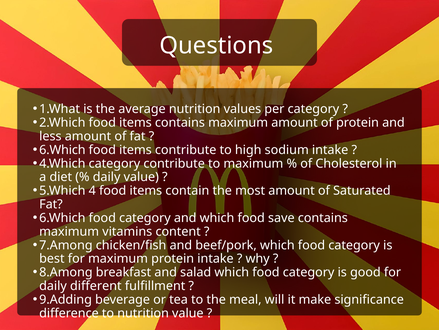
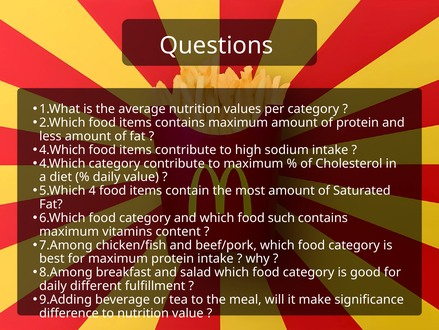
6.Which: 6.Which -> 4.Which (62, 150)
save: save -> such (281, 217)
